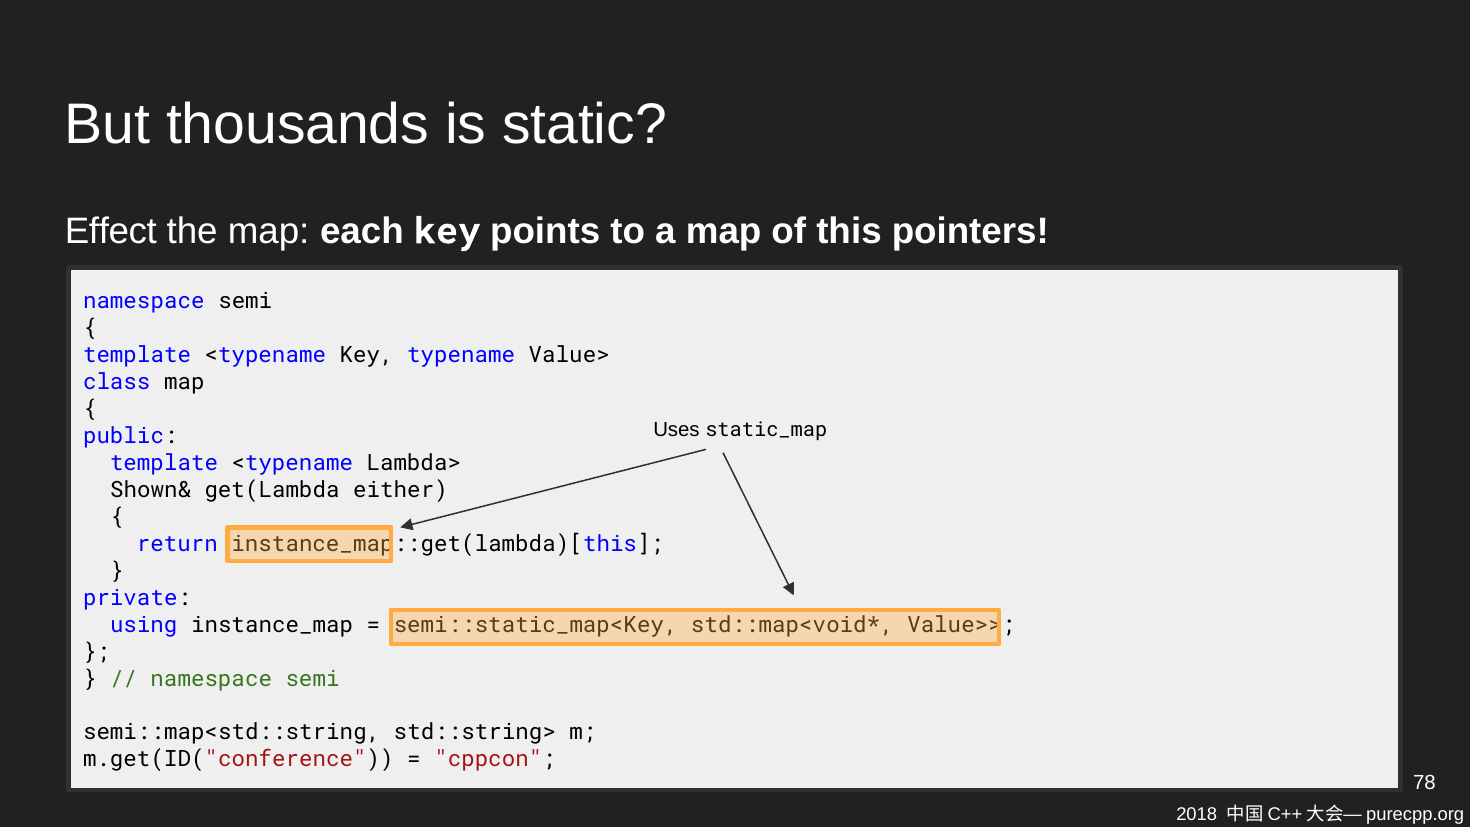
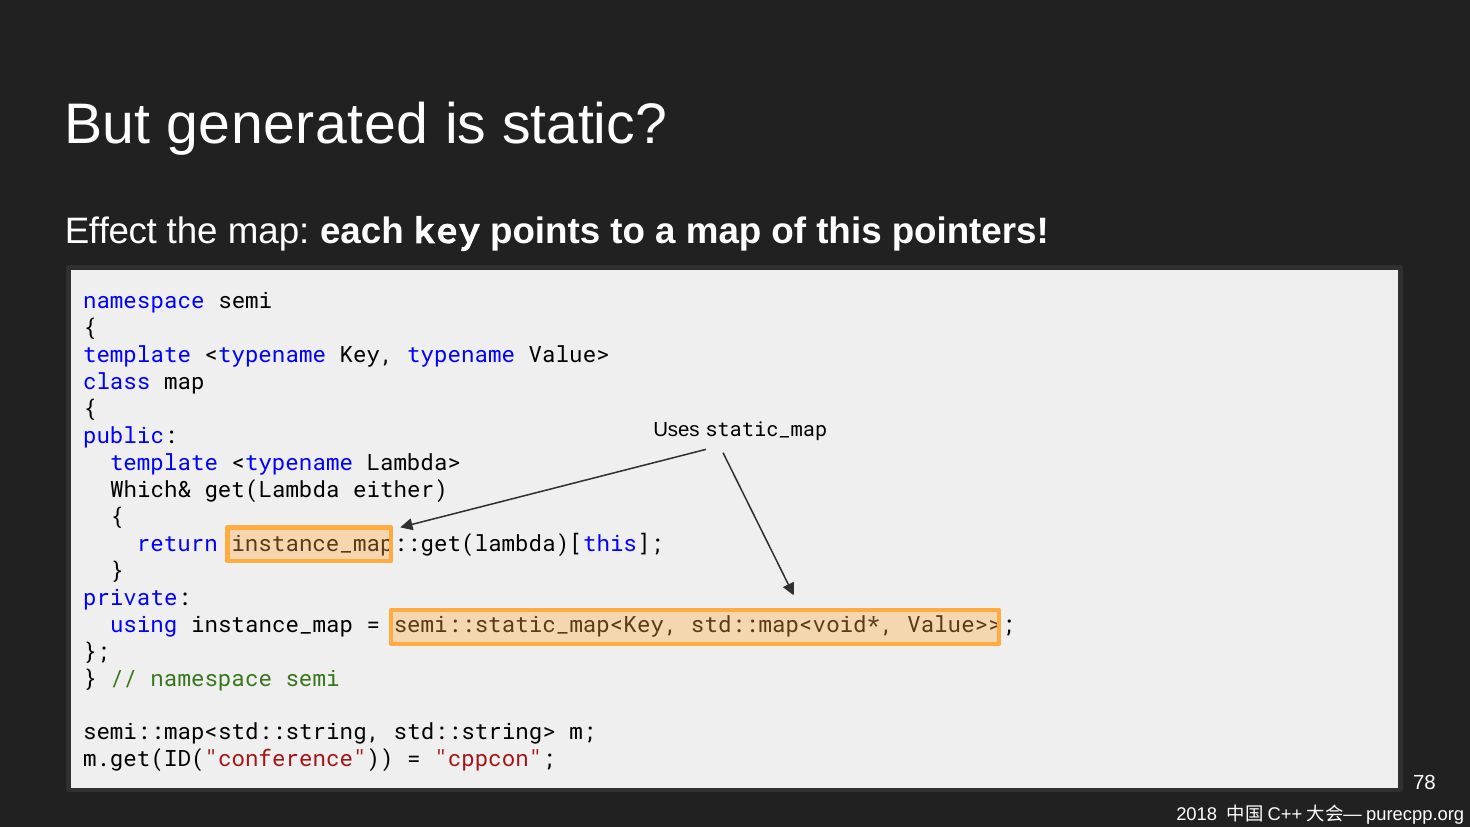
thousands: thousands -> generated (297, 125)
Shown&: Shown& -> Which& (151, 490)
